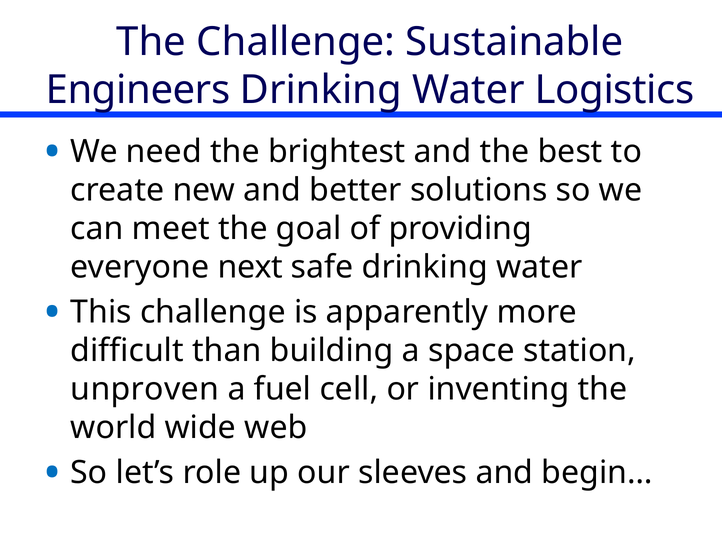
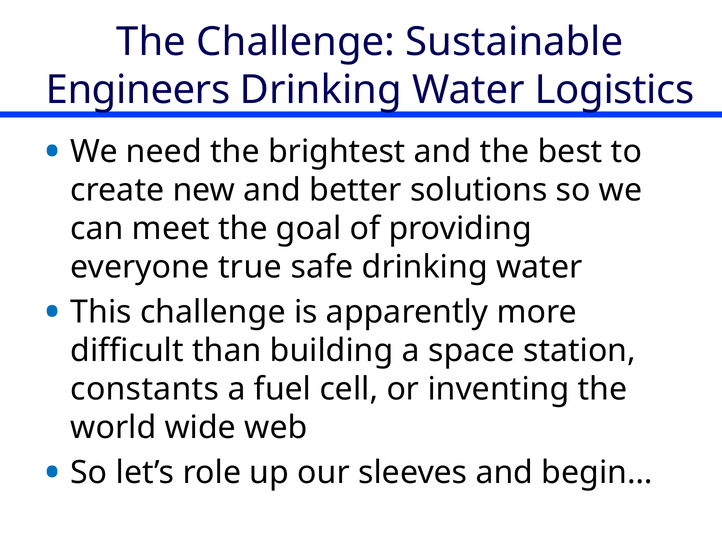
next: next -> true (250, 267)
unproven: unproven -> constants (145, 389)
